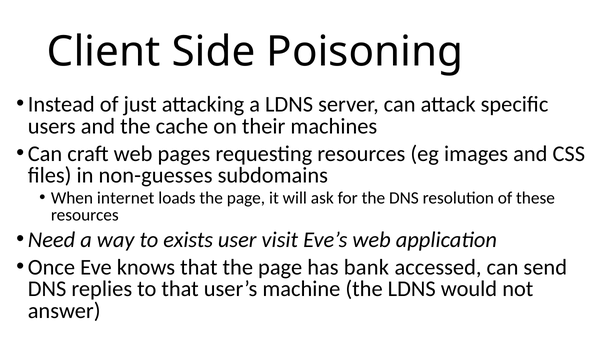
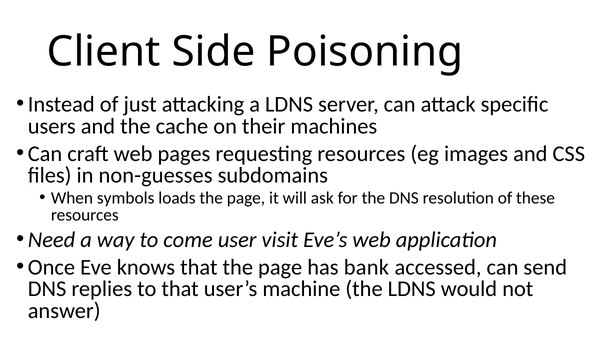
internet: internet -> symbols (126, 198)
exists: exists -> come (188, 240)
